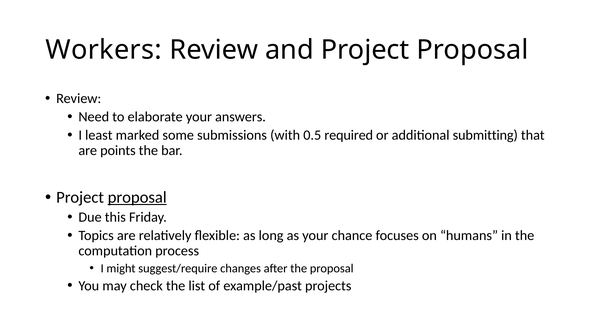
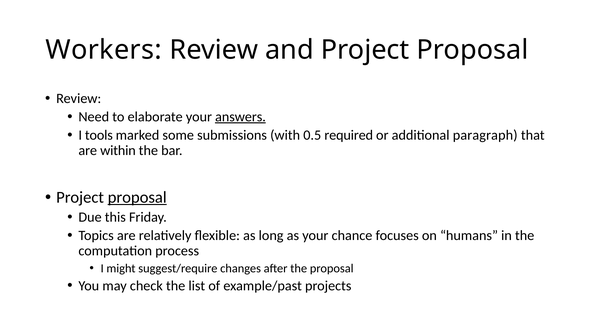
answers underline: none -> present (241, 117)
least: least -> tools (99, 135)
submitting: submitting -> paragraph (485, 135)
points: points -> within (118, 151)
